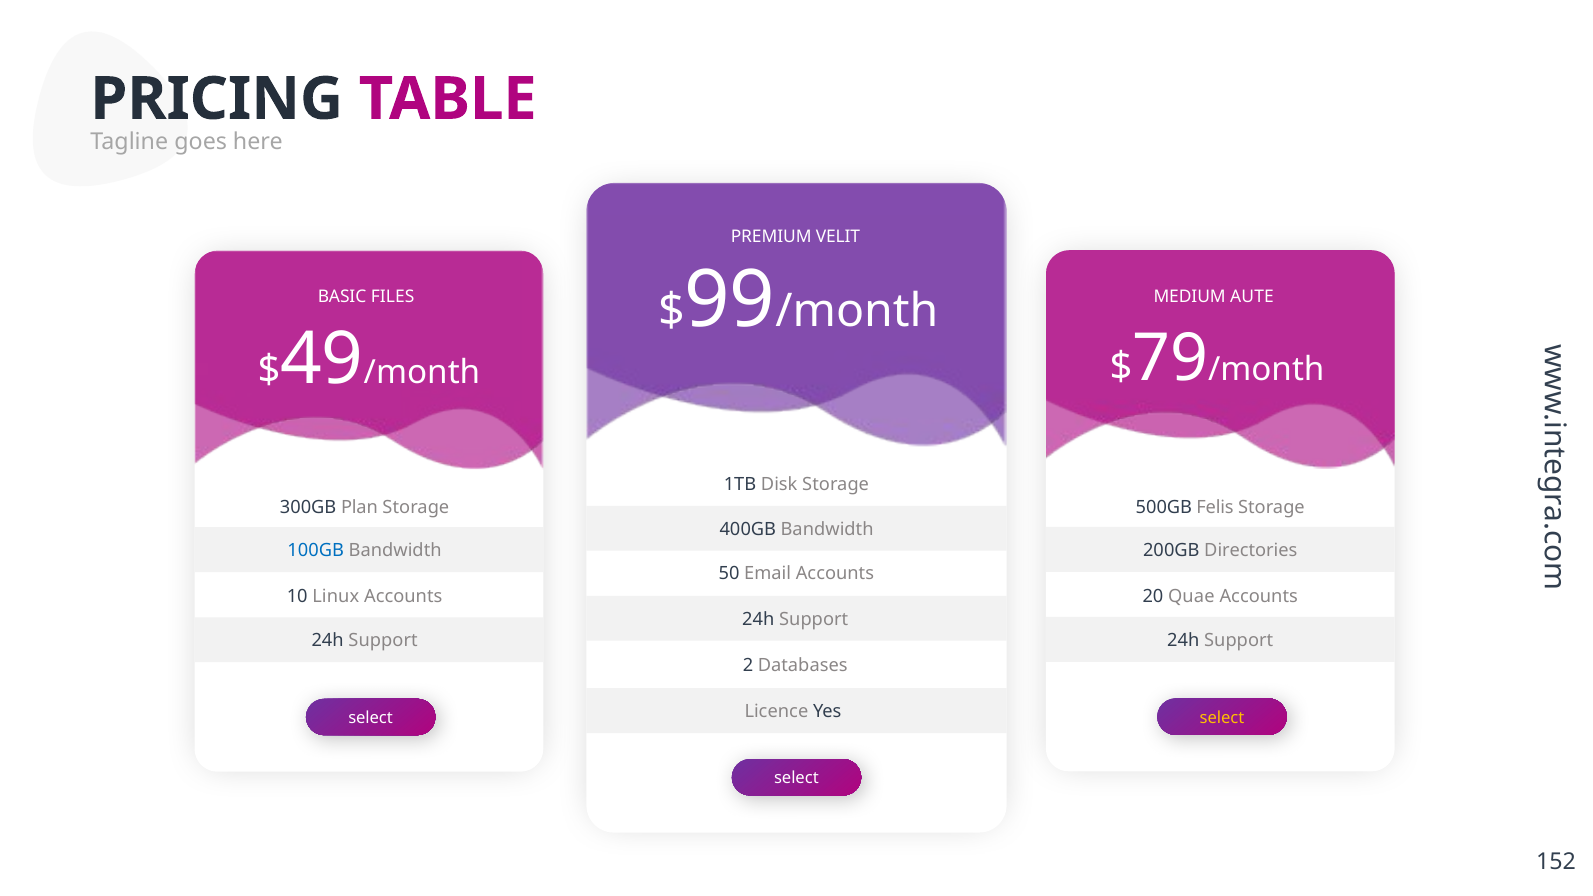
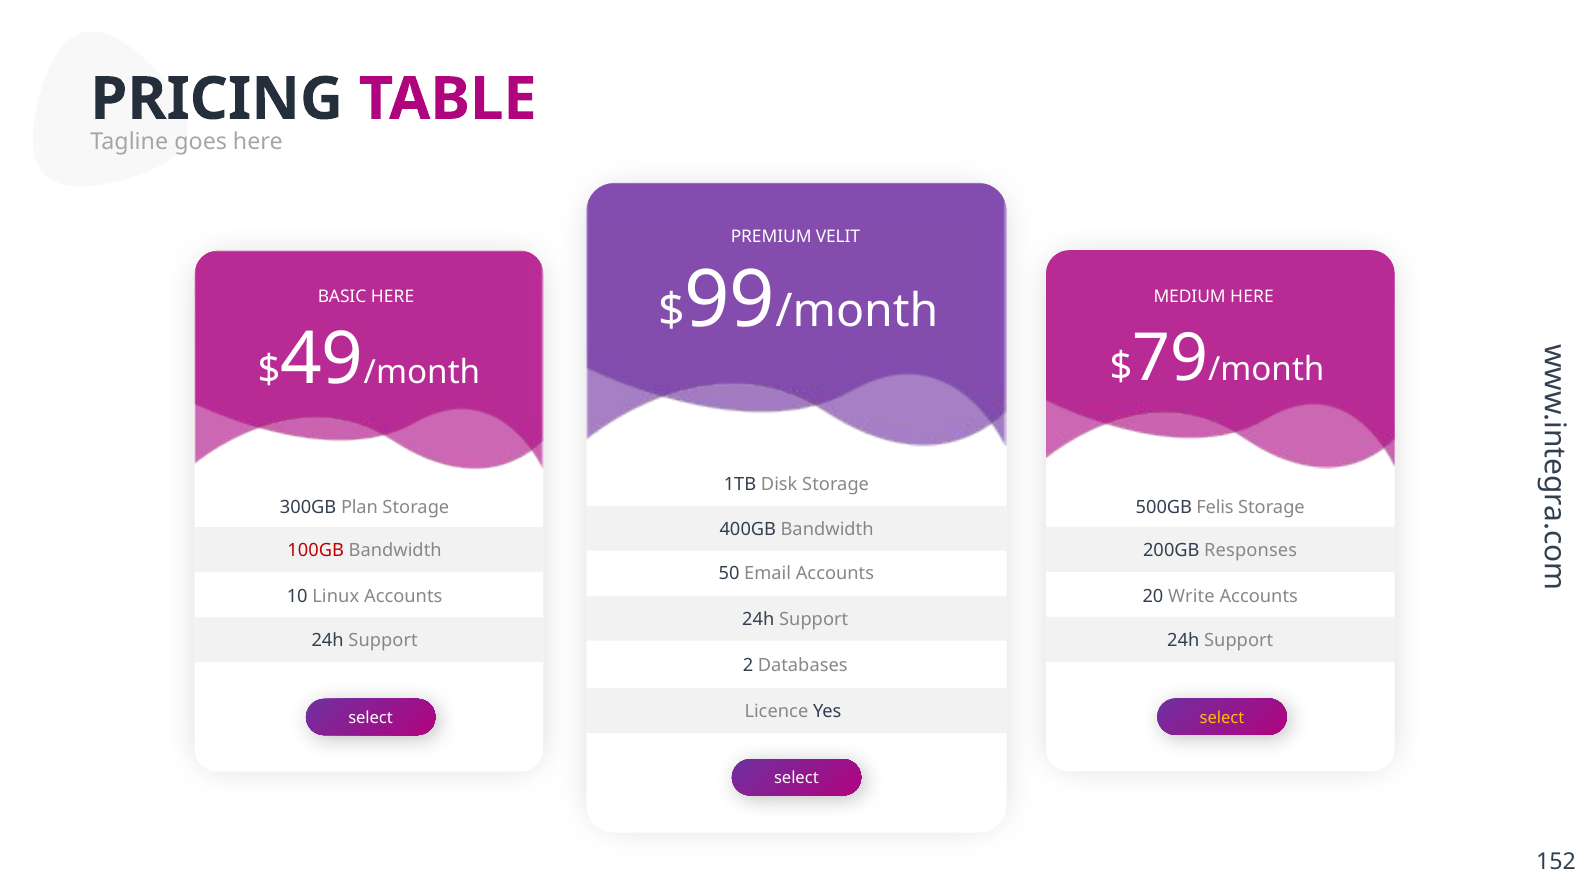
MEDIUM AUTE: AUTE -> HERE (1252, 296)
BASIC FILES: FILES -> HERE (393, 297)
100GB colour: blue -> red (316, 551)
Directories: Directories -> Responses (1251, 551)
Quae: Quae -> Write (1191, 597)
